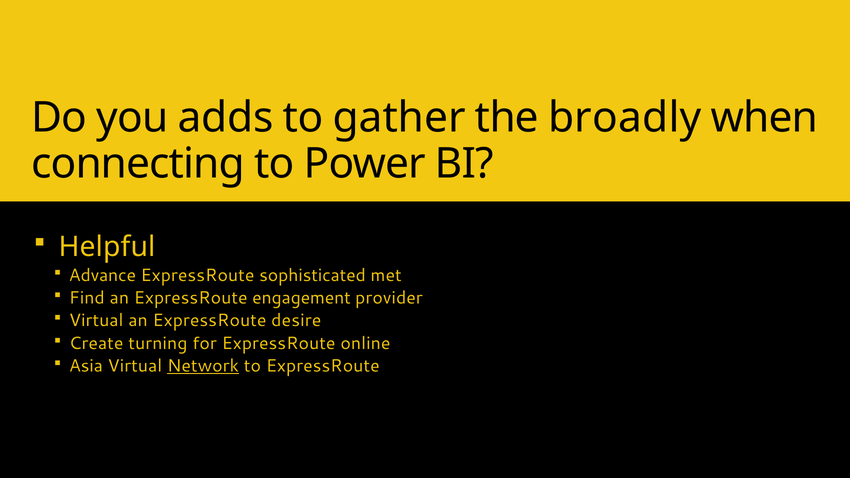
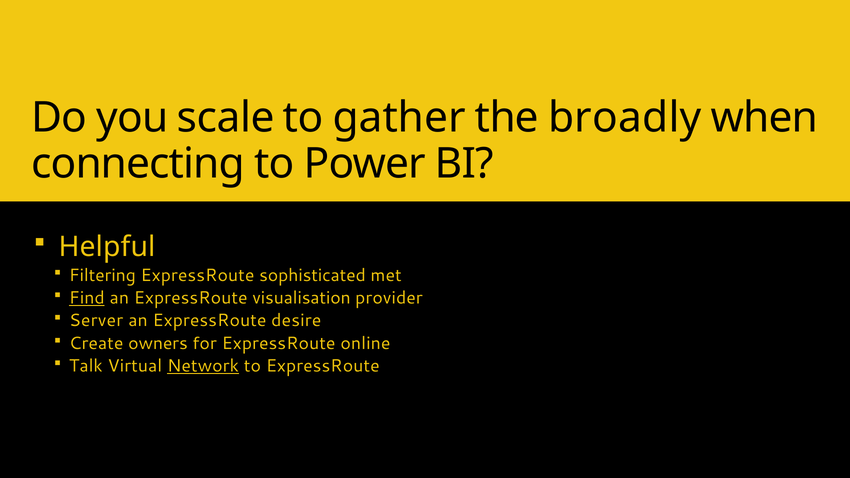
adds: adds -> scale (226, 118)
Advance: Advance -> Filtering (102, 275)
Find underline: none -> present (87, 298)
engagement: engagement -> visualisation (302, 298)
Virtual: Virtual -> Server (96, 321)
turning: turning -> owners (158, 343)
Asia: Asia -> Talk (86, 366)
